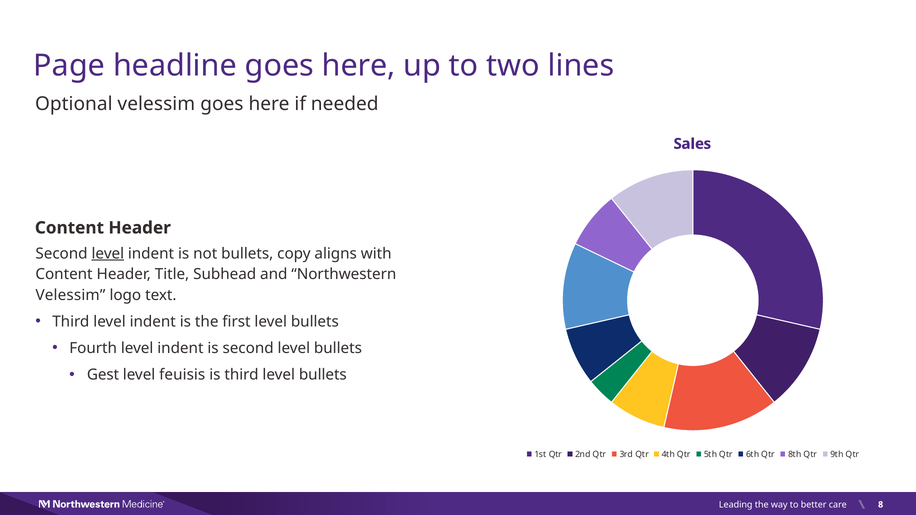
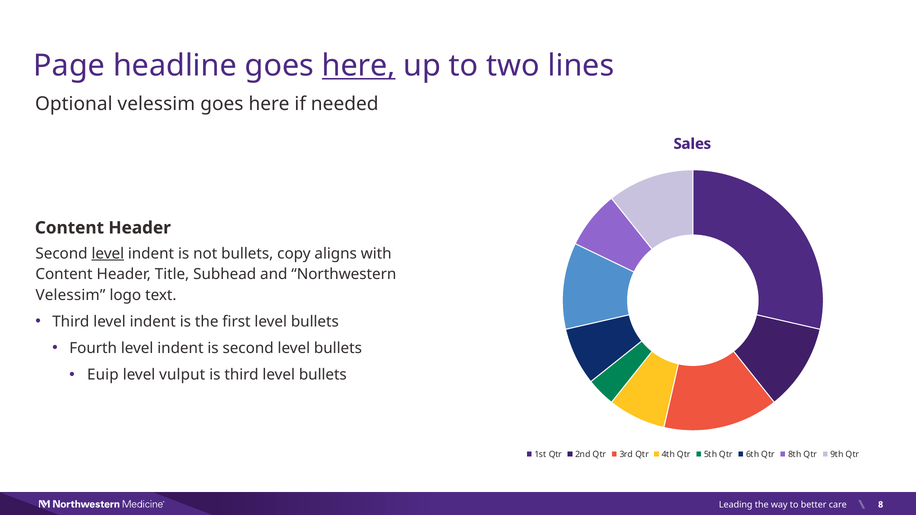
here underline: none -> present (359, 66)
Gest: Gest -> Euip (103, 375)
feuisis: feuisis -> vulput (182, 375)
